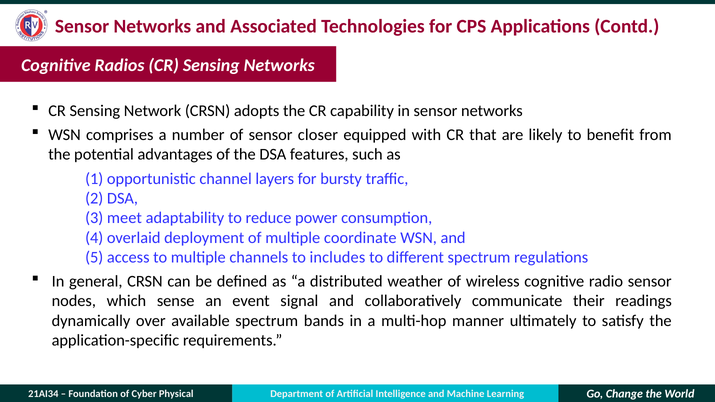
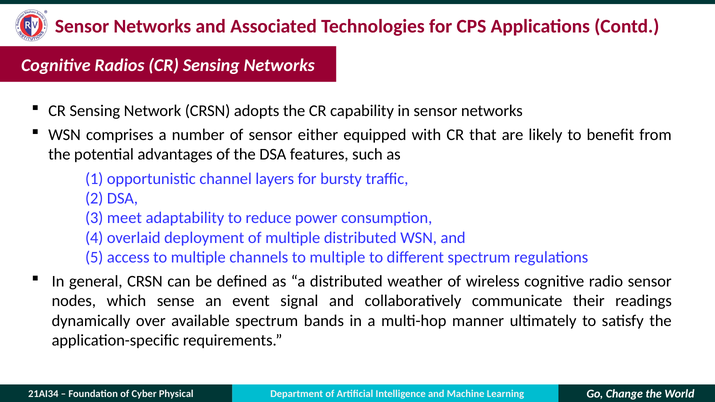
closer: closer -> either (318, 135)
multiple coordinate: coordinate -> distributed (360, 238)
channels to includes: includes -> multiple (337, 257)
